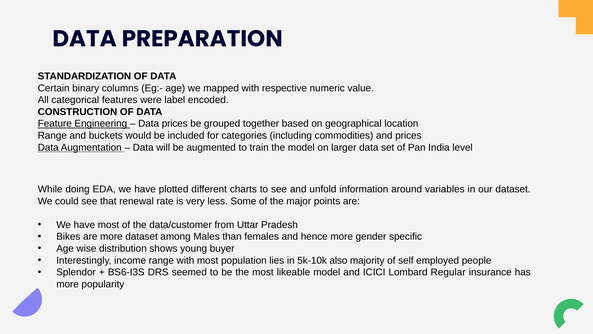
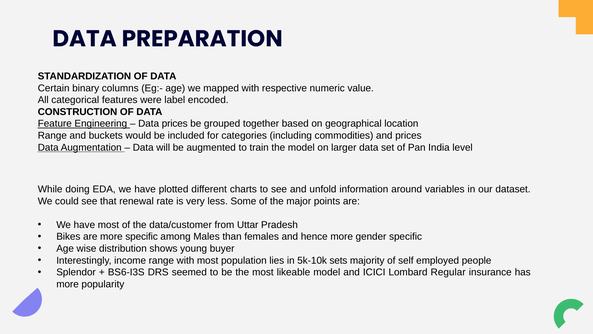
more dataset: dataset -> specific (142, 236)
also: also -> sets (338, 260)
